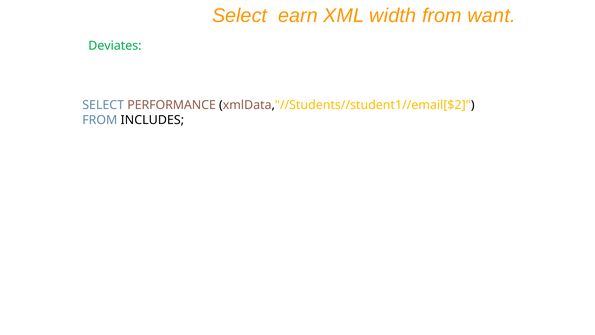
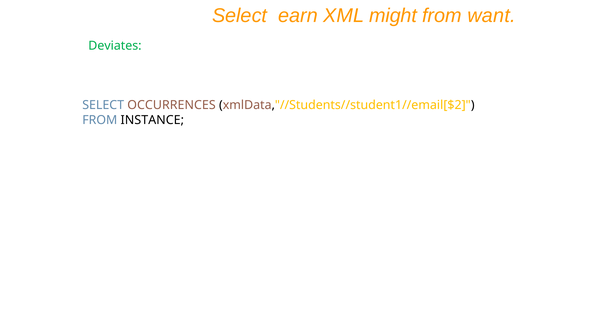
width: width -> might (393, 15)
PERFORMANCE: PERFORMANCE -> OCCURRENCES (172, 105)
INCLUDES: INCLUDES -> INSTANCE (152, 120)
